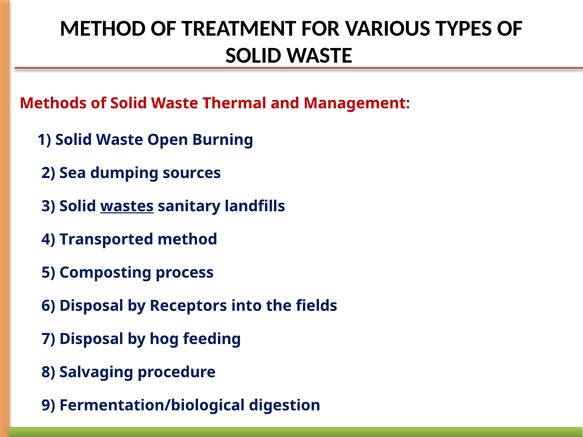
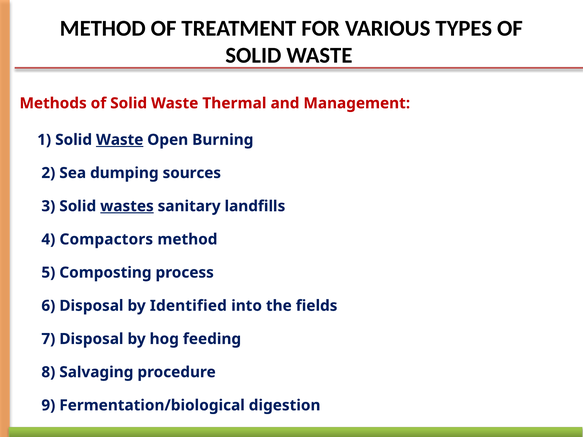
Waste underline: none -> present (120, 140)
Transported: Transported -> Compactors (106, 239)
Receptors: Receptors -> Identified (188, 306)
